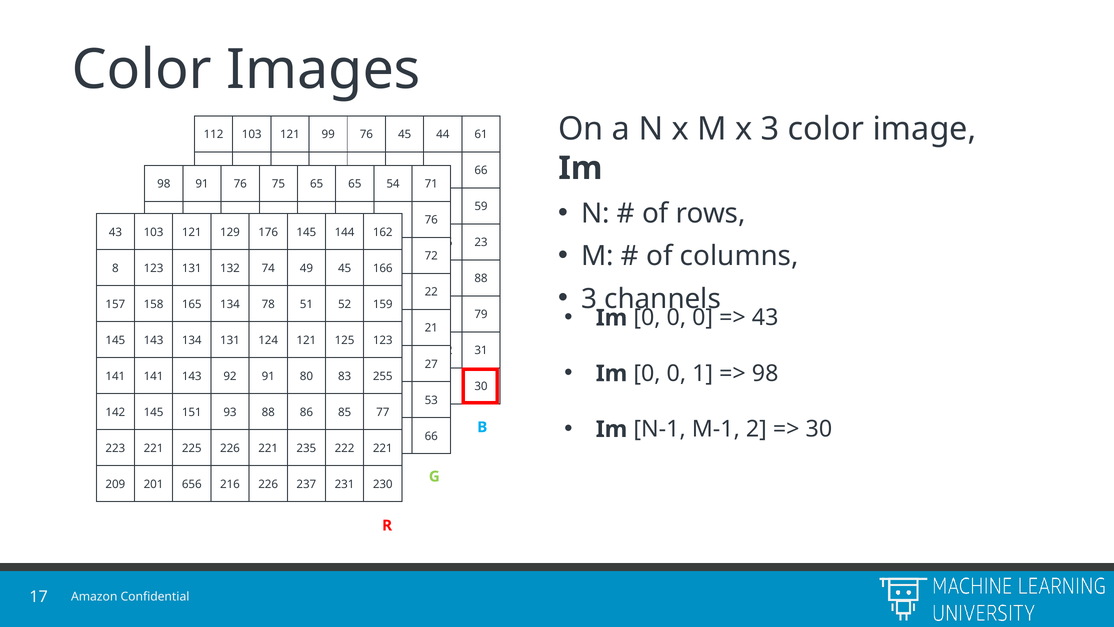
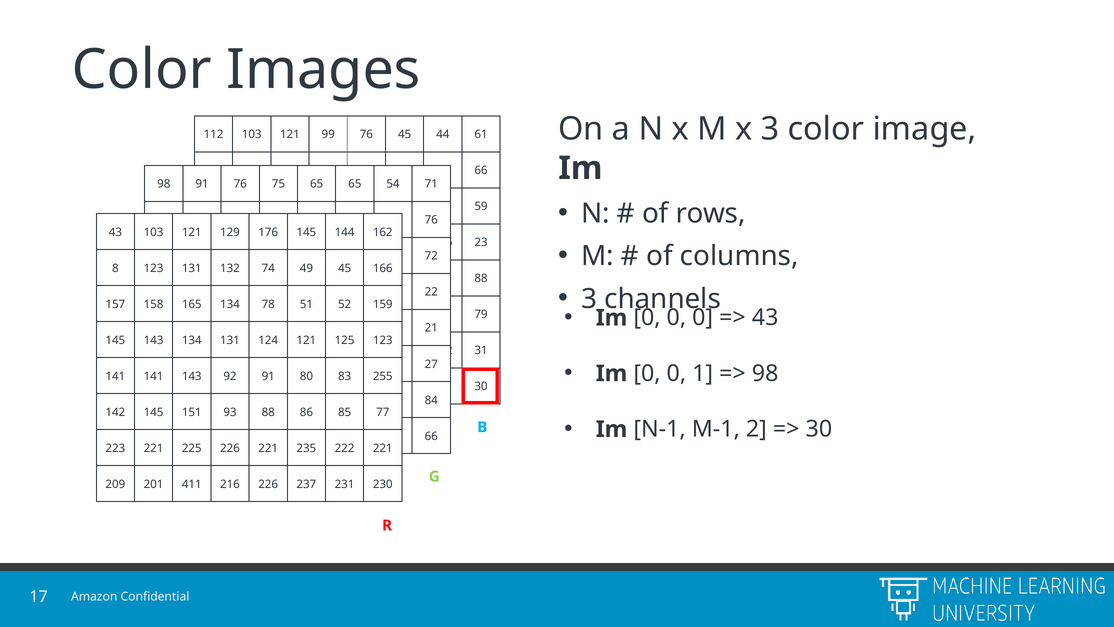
53: 53 -> 84 (431, 400)
656: 656 -> 411 (192, 484)
